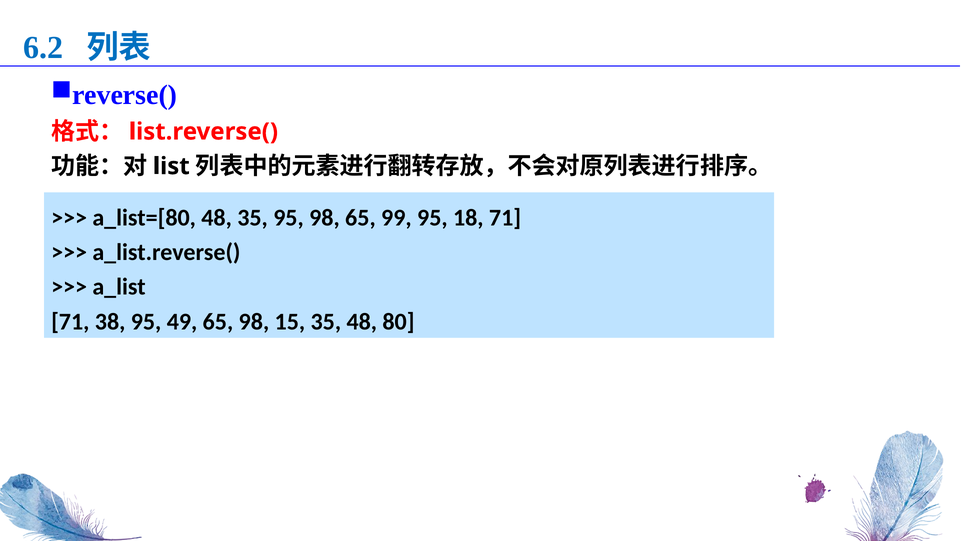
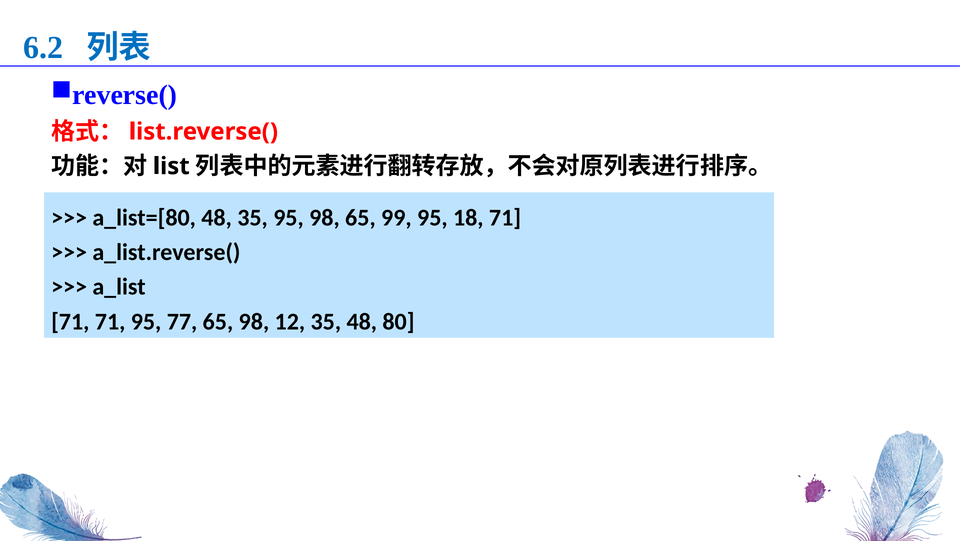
71 38: 38 -> 71 (110, 321)
49: 49 -> 77 (182, 321)
15: 15 -> 12 (290, 321)
